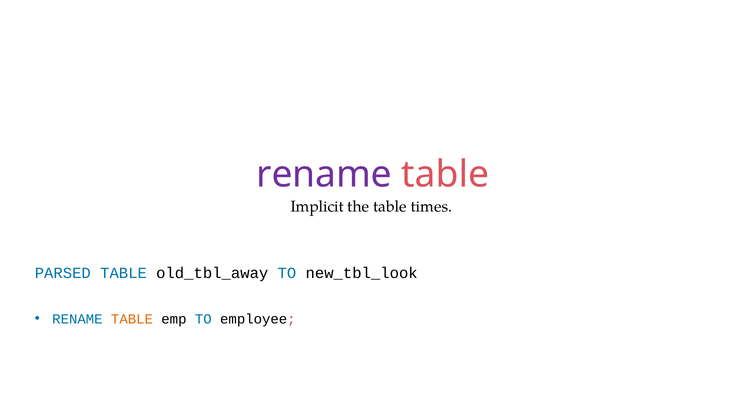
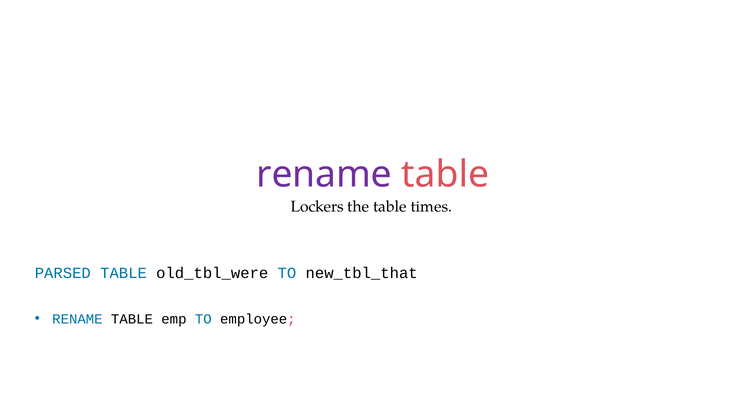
Implicit: Implicit -> Lockers (317, 207)
old_tbl_away: old_tbl_away -> old_tbl_were (212, 274)
new_tbl_look: new_tbl_look -> new_tbl_that (362, 274)
TABLE colour: orange -> black (132, 319)
